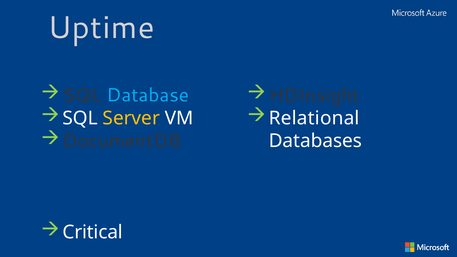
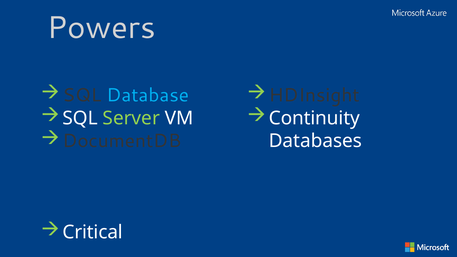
Uptime: Uptime -> Powers (101, 28)
Server colour: yellow -> light green (131, 118)
Relational: Relational -> Continuity (314, 118)
